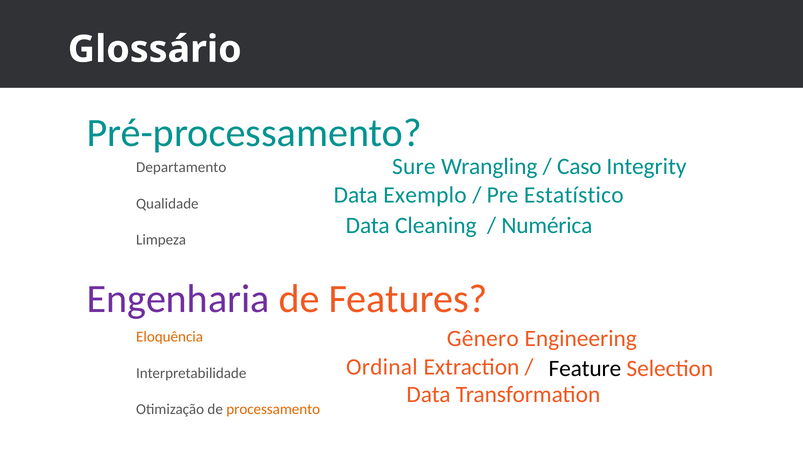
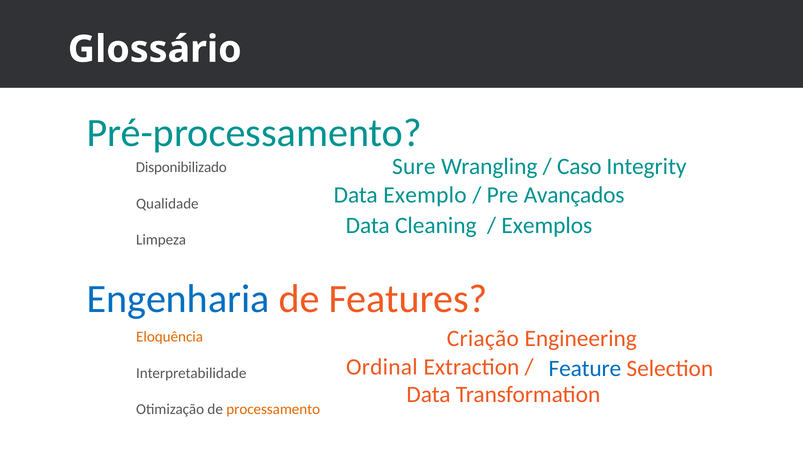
Departamento: Departamento -> Disponibilizado (181, 167)
Estatístico: Estatístico -> Avançados (574, 195)
Numérica: Numérica -> Exemplos (547, 225)
Engenharia colour: purple -> blue (178, 299)
Gênero: Gênero -> Criação (483, 338)
Feature colour: black -> blue (585, 368)
